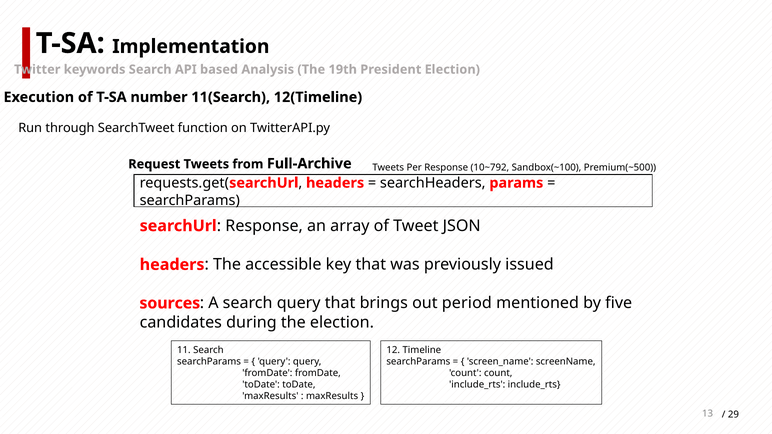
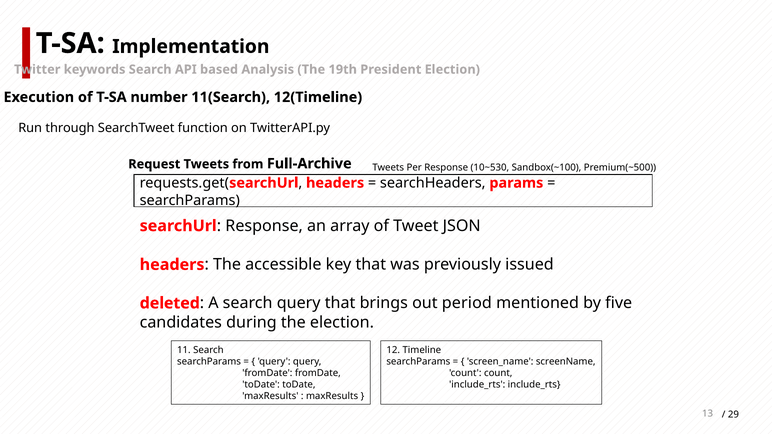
10~792: 10~792 -> 10~530 (490, 168)
sources: sources -> deleted (170, 303)
